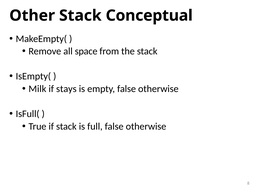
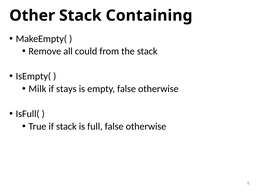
Conceptual: Conceptual -> Containing (149, 16)
space: space -> could (86, 51)
